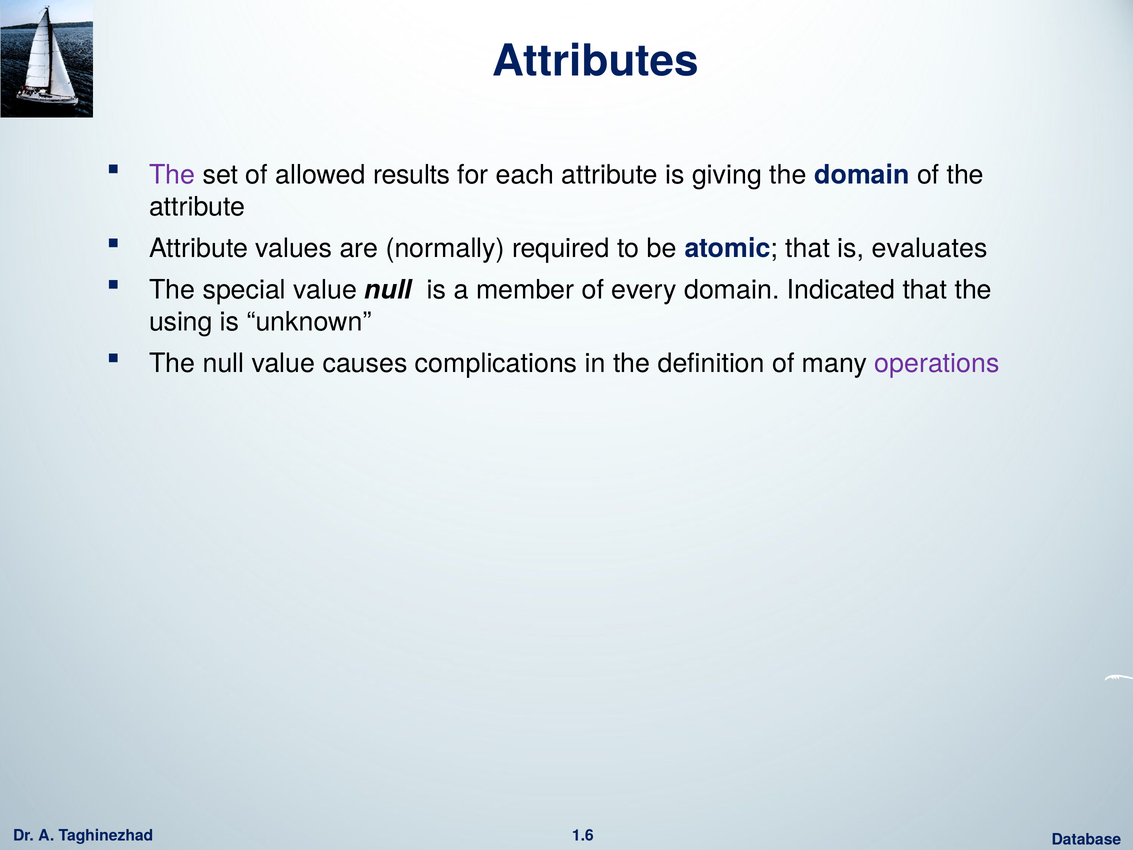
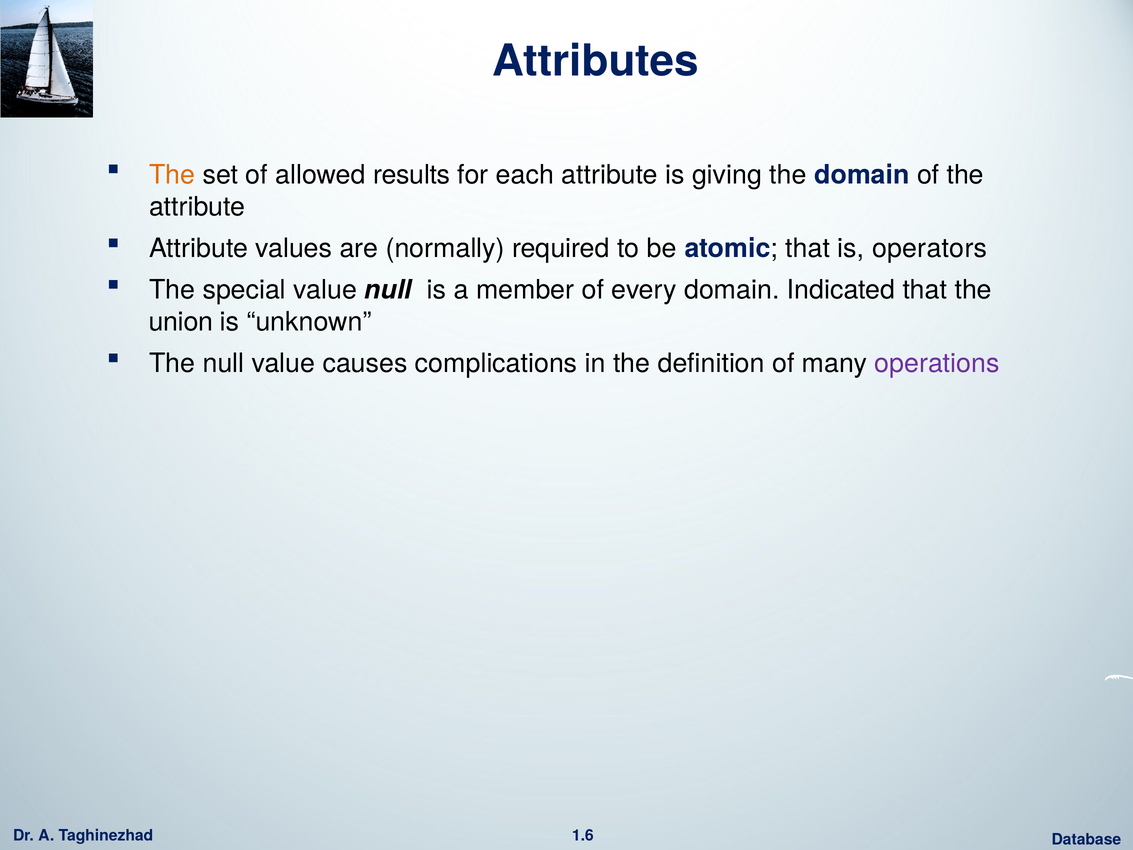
The colour: purple -> orange (172, 175)
evaluates: evaluates -> operators (930, 248)
using: using -> union (181, 322)
